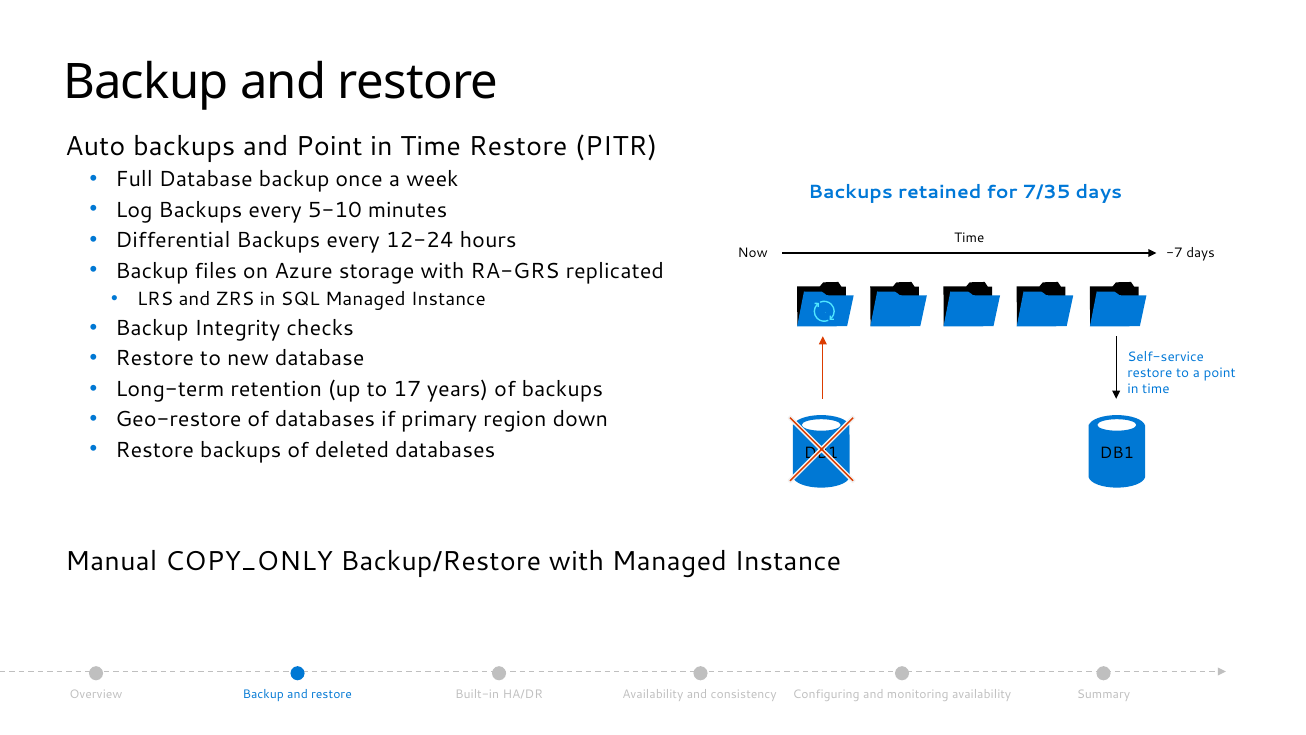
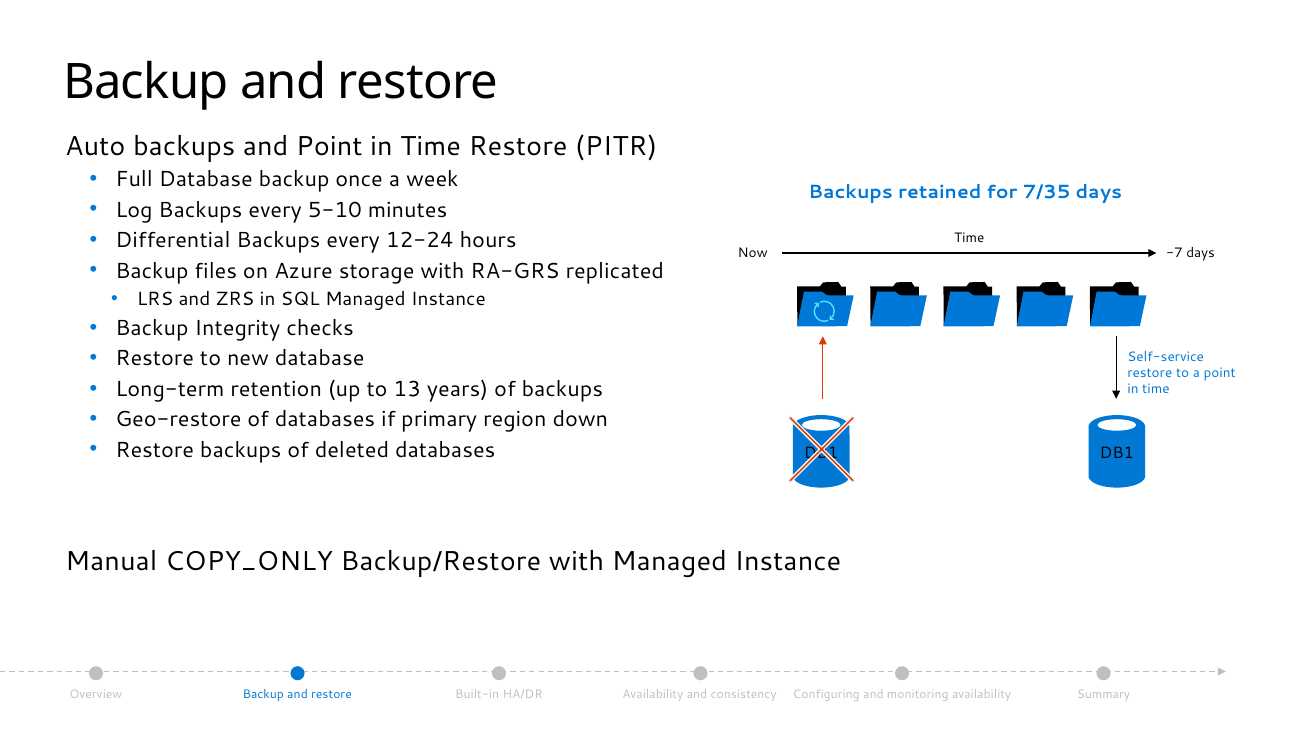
17: 17 -> 13 (407, 389)
